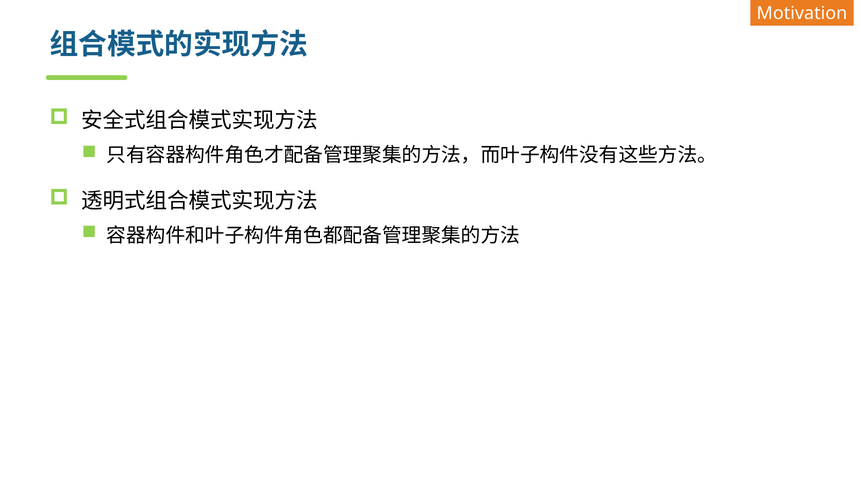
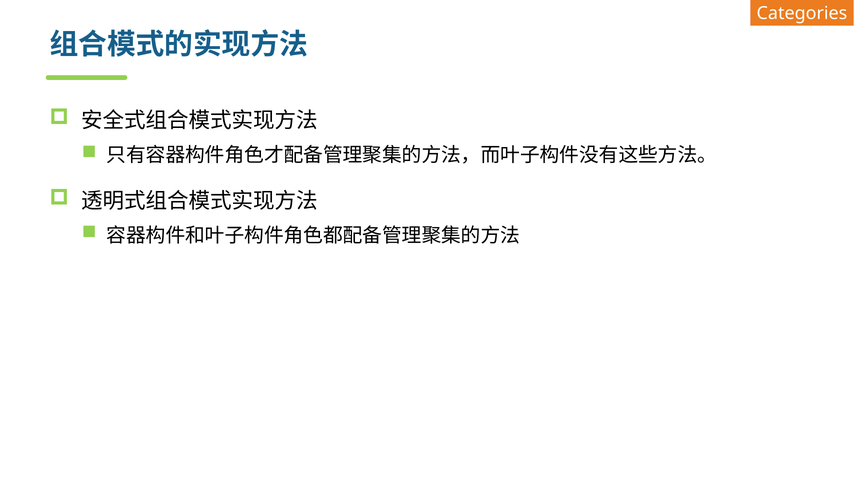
Motivation: Motivation -> Categories (802, 13)
